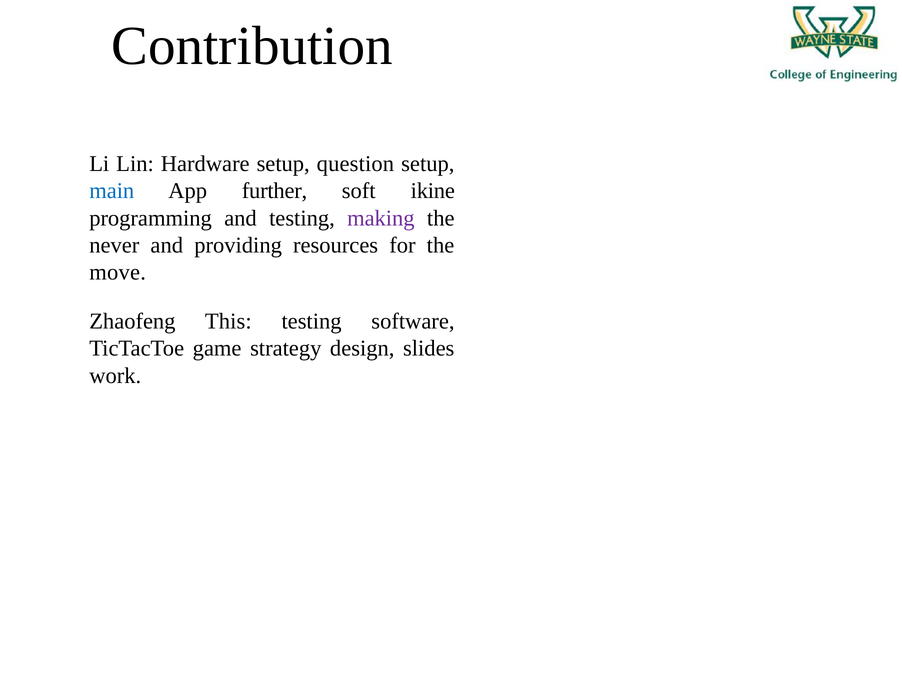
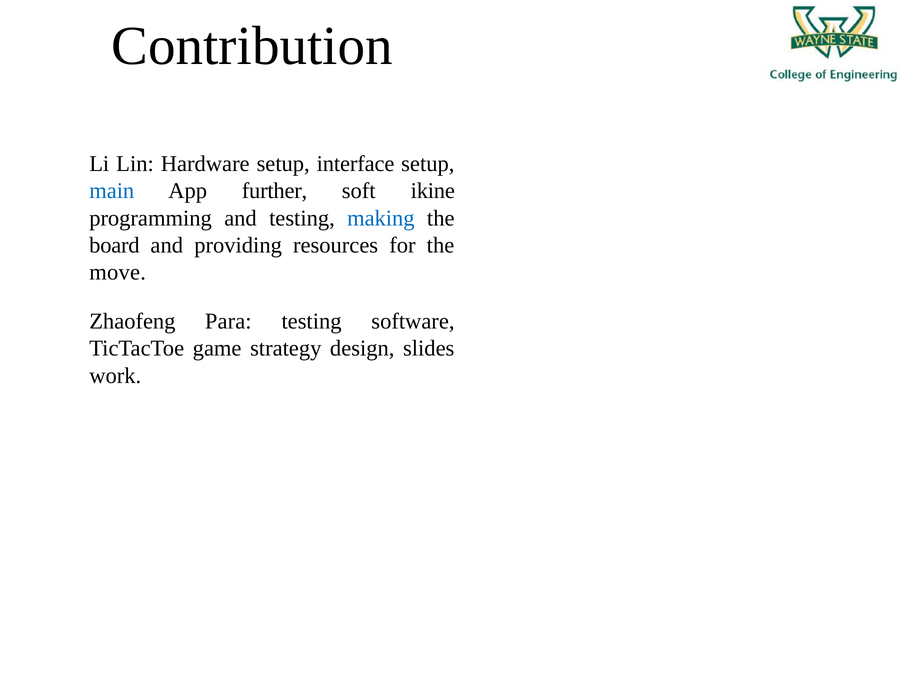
question: question -> interface (356, 164)
making colour: purple -> blue (381, 218)
never: never -> board (114, 245)
This: This -> Para (228, 321)
